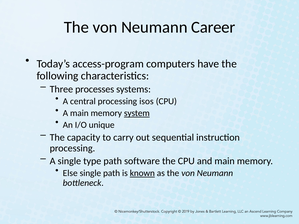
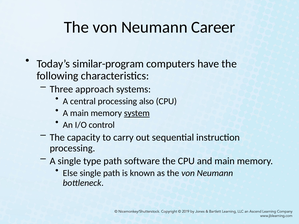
access-program: access-program -> similar-program (108, 64)
processes: processes -> approach (95, 89)
isos: isos -> also (146, 101)
unique: unique -> control (102, 125)
known underline: present -> none (142, 173)
